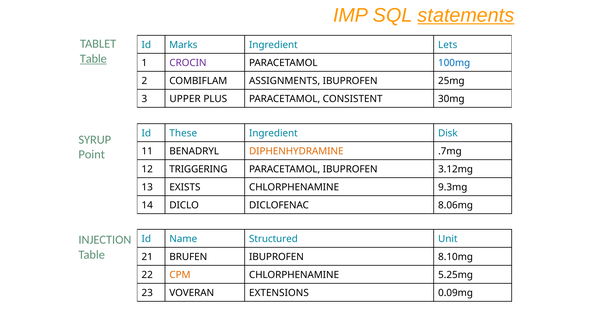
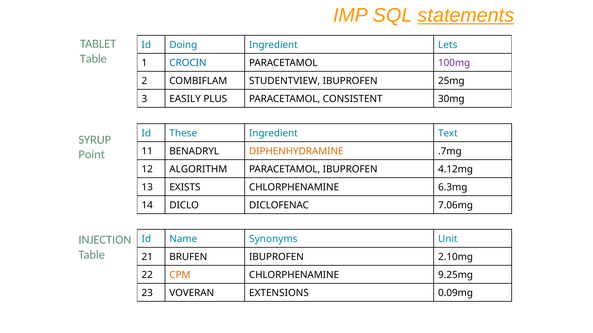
Marks: Marks -> Doing (183, 45)
Table underline: present -> none (93, 59)
CROCIN colour: purple -> blue (188, 63)
100mg colour: blue -> purple (454, 63)
ASSIGNMENTS: ASSIGNMENTS -> STUDENTVIEW (285, 81)
UPPER: UPPER -> EASILY (185, 99)
Disk: Disk -> Text (448, 133)
TRIGGERING: TRIGGERING -> ALGORITHM (198, 169)
3.12mg: 3.12mg -> 4.12mg (456, 169)
9.3mg: 9.3mg -> 6.3mg (453, 187)
8.06mg: 8.06mg -> 7.06mg (456, 206)
Structured: Structured -> Synonyms (273, 239)
8.10mg: 8.10mg -> 2.10mg (456, 257)
5.25mg: 5.25mg -> 9.25mg (456, 275)
